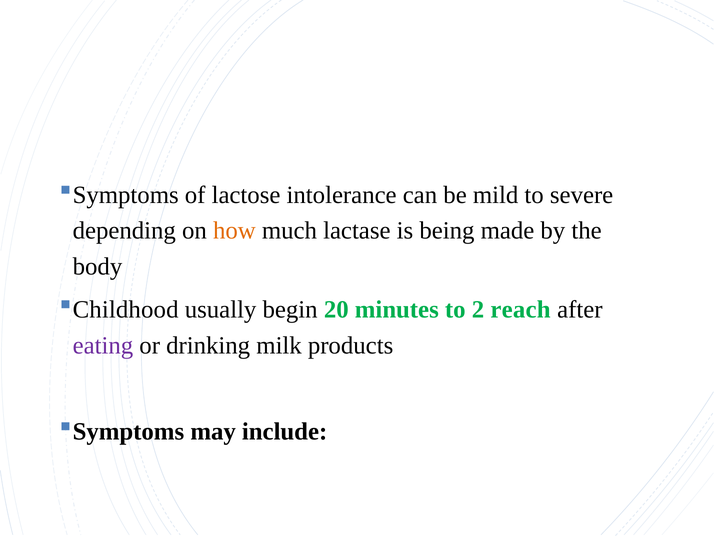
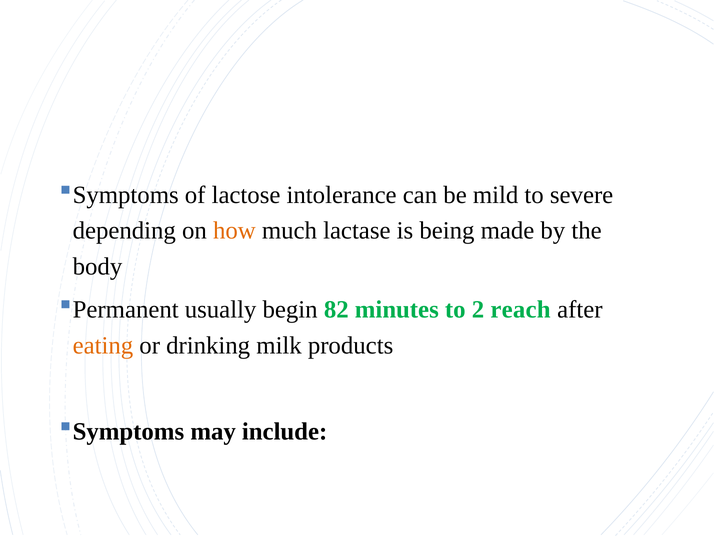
Childhood: Childhood -> Permanent (126, 310)
20: 20 -> 82 (336, 310)
eating colour: purple -> orange (103, 345)
